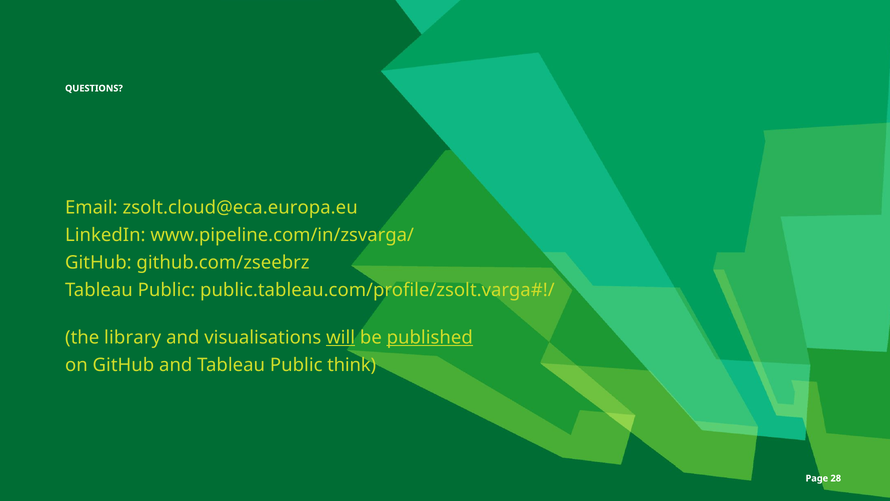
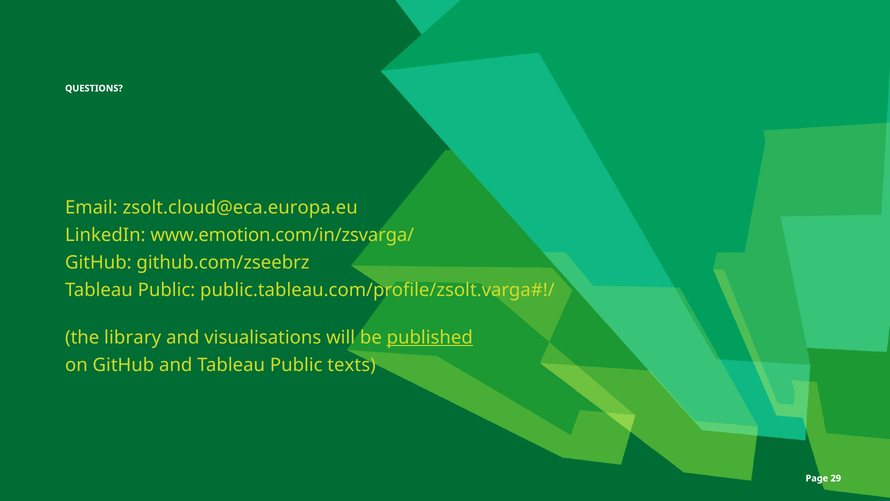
www.pipeline.com/in/zsvarga/: www.pipeline.com/in/zsvarga/ -> www.emotion.com/in/zsvarga/ (282, 235)
will underline: present -> none (341, 337)
think: think -> texts (352, 365)
28: 28 -> 29 (836, 478)
